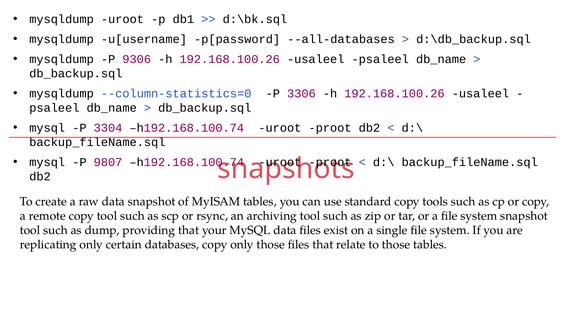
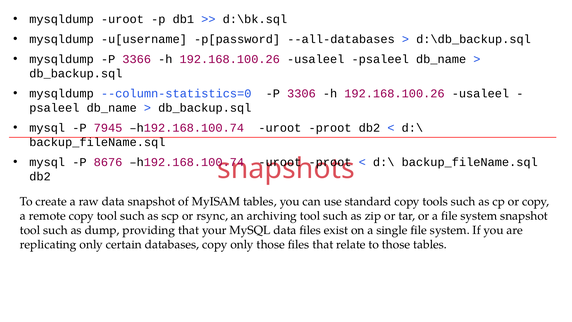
9306: 9306 -> 3366 (137, 59)
3304: 3304 -> 7945 (108, 128)
9807: 9807 -> 8676 (108, 162)
